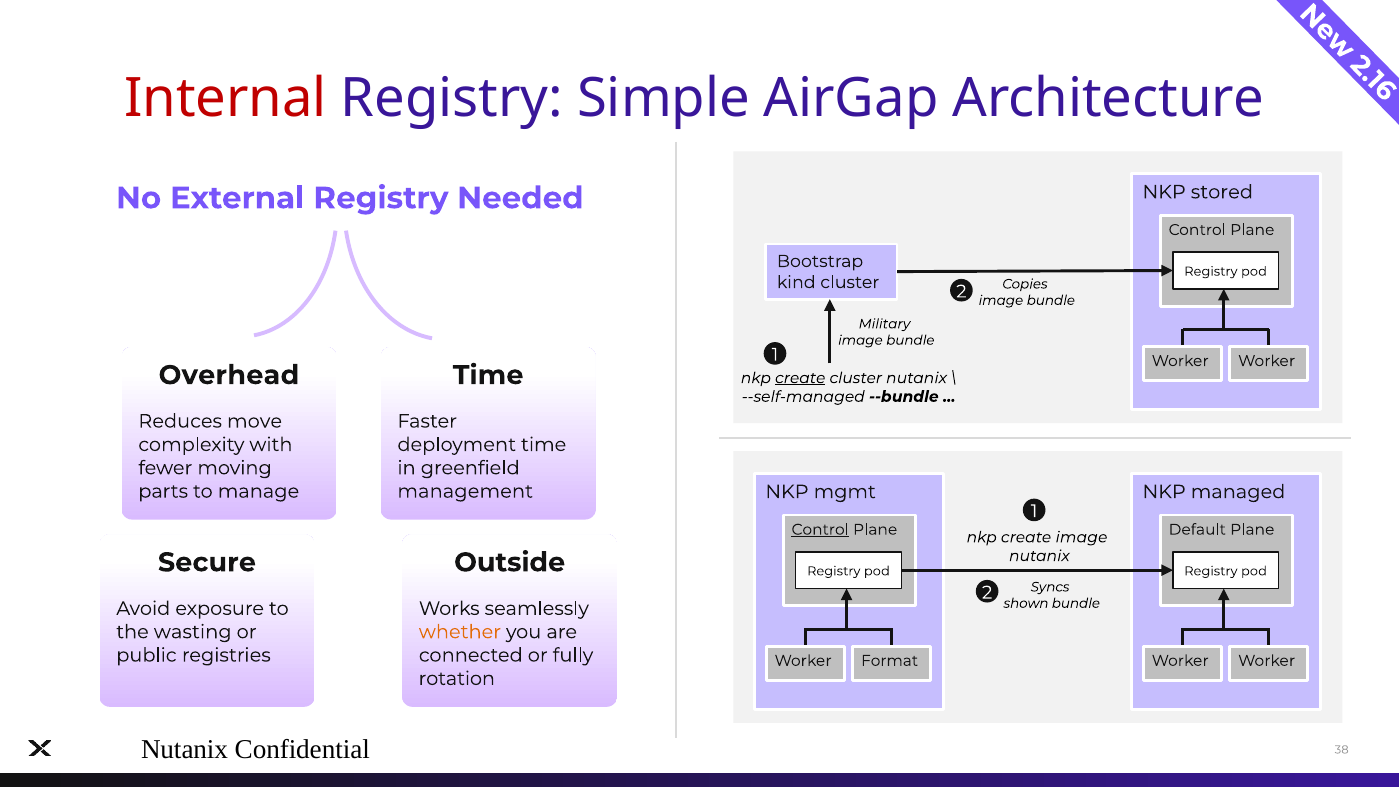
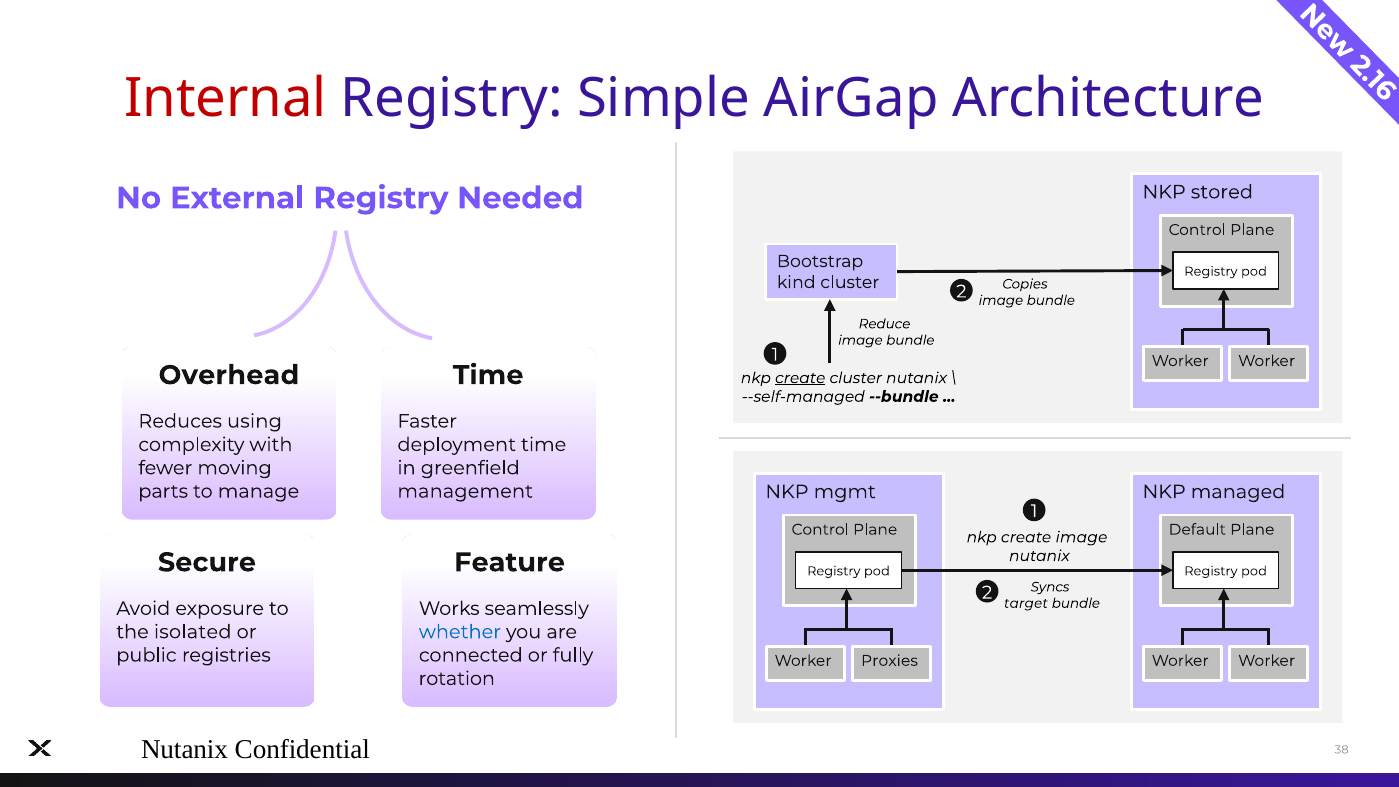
Military: Military -> Reduce (884, 324)
move: move -> using (254, 421)
Control underline: present -> none (820, 530)
Outside: Outside -> Feature (510, 562)
shown: shown -> target (1026, 603)
wasting: wasting -> isolated (193, 632)
whether colour: orange -> blue (460, 632)
Format: Format -> Proxies (889, 661)
